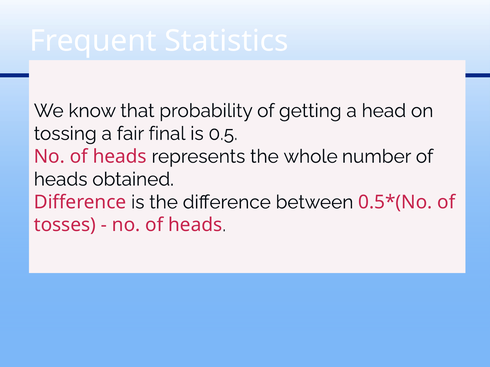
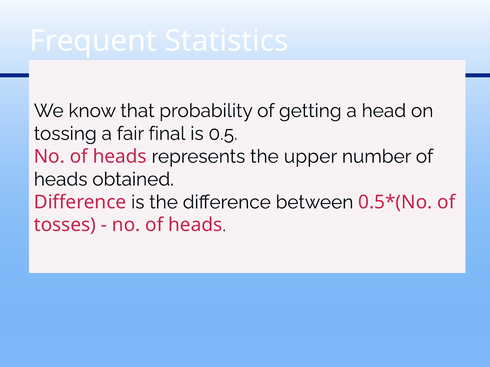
whole: whole -> upper (311, 157)
